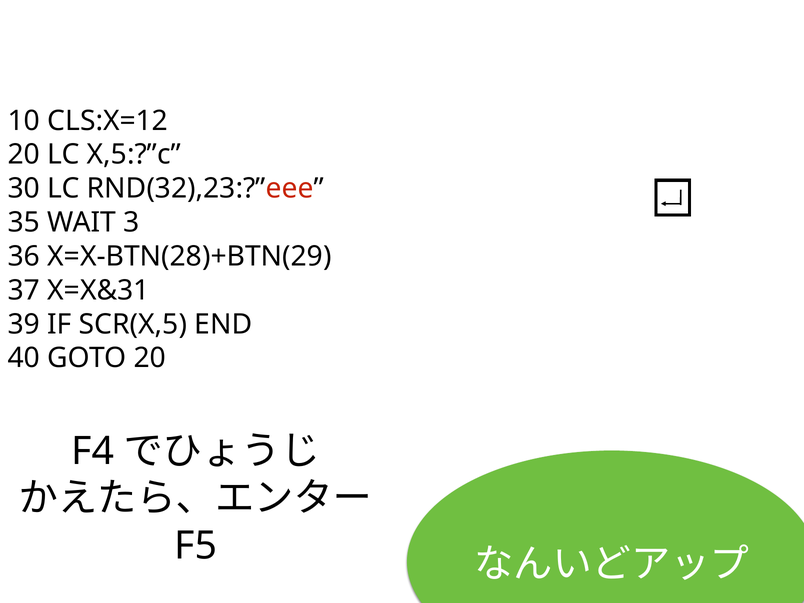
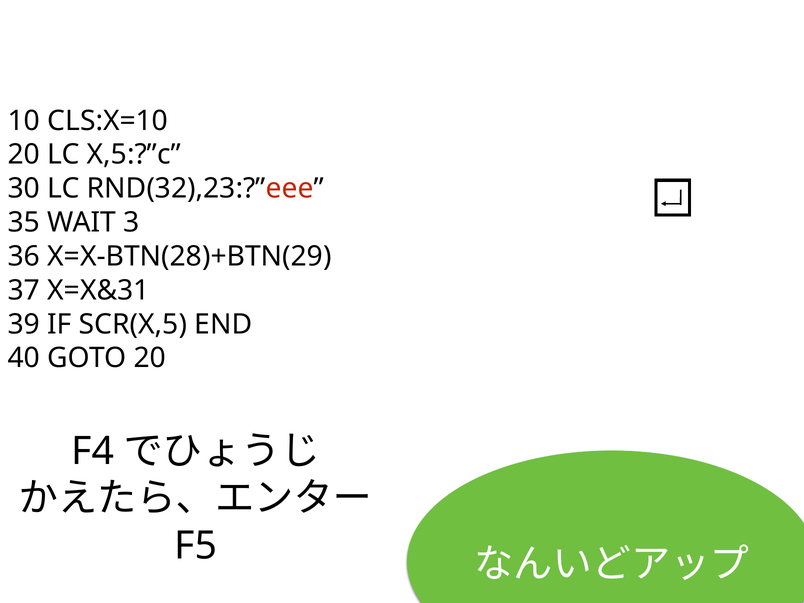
CLS:X=12: CLS:X=12 -> CLS:X=10 (108, 121)
